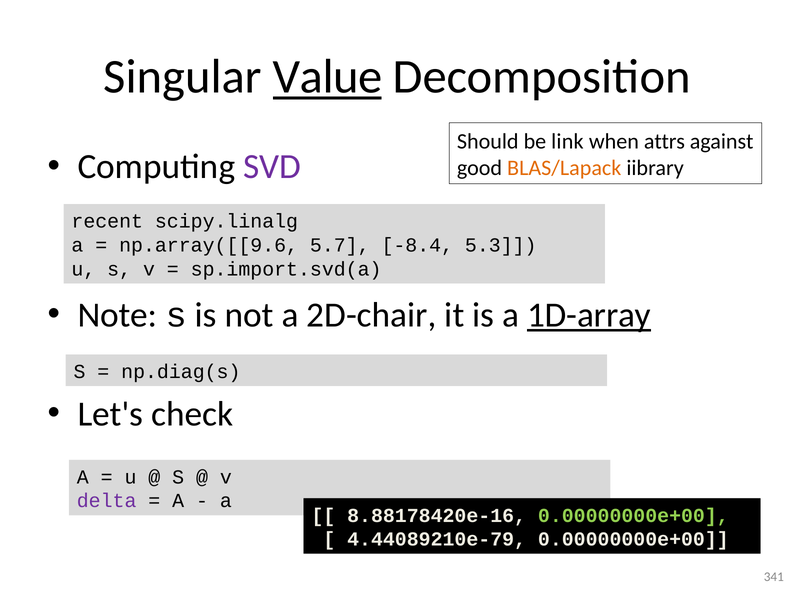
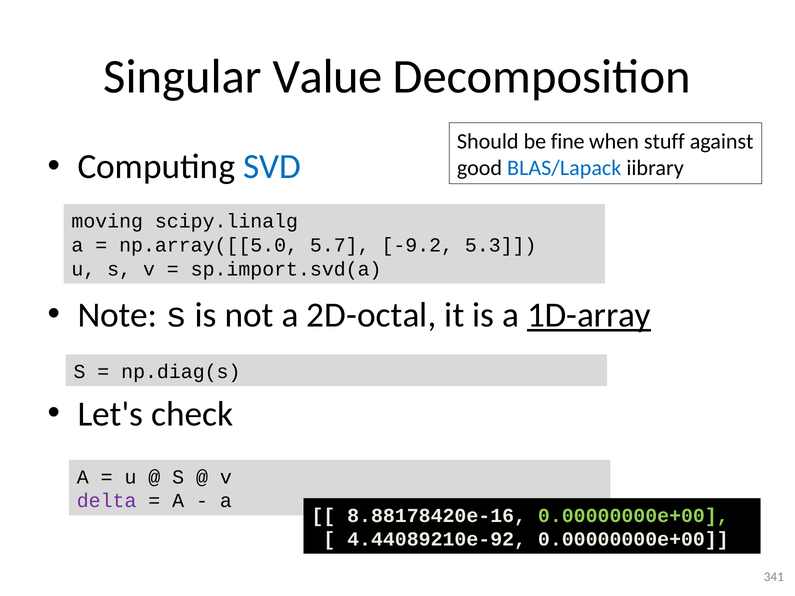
Value underline: present -> none (328, 77)
link: link -> fine (568, 142)
attrs: attrs -> stuff (664, 142)
SVD colour: purple -> blue (272, 167)
BLAS/Lapack colour: orange -> blue (564, 168)
recent: recent -> moving (107, 221)
np.array([[9.6: np.array([[9.6 -> np.array([[5.0 (209, 245)
-8.4: -8.4 -> -9.2 (417, 245)
2D-chair: 2D-chair -> 2D-octal (371, 315)
4.44089210e-79: 4.44089210e-79 -> 4.44089210e-92 (437, 540)
